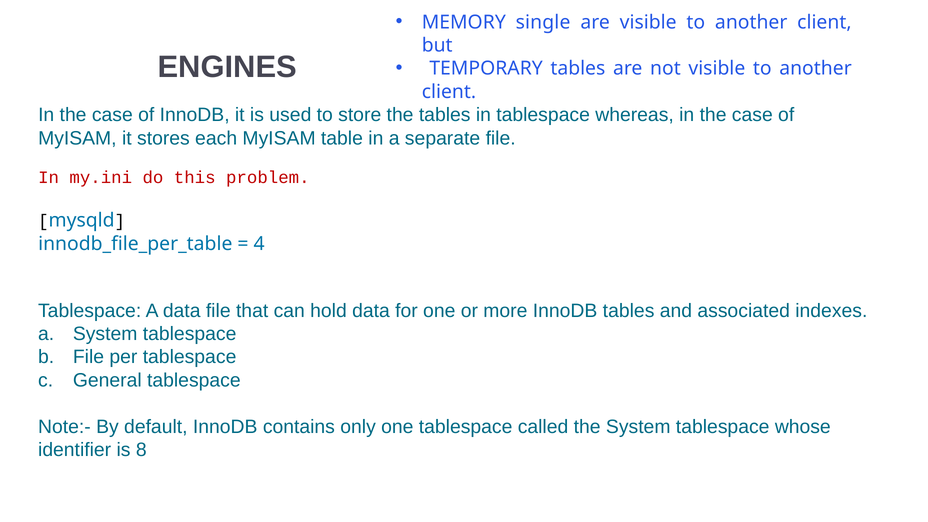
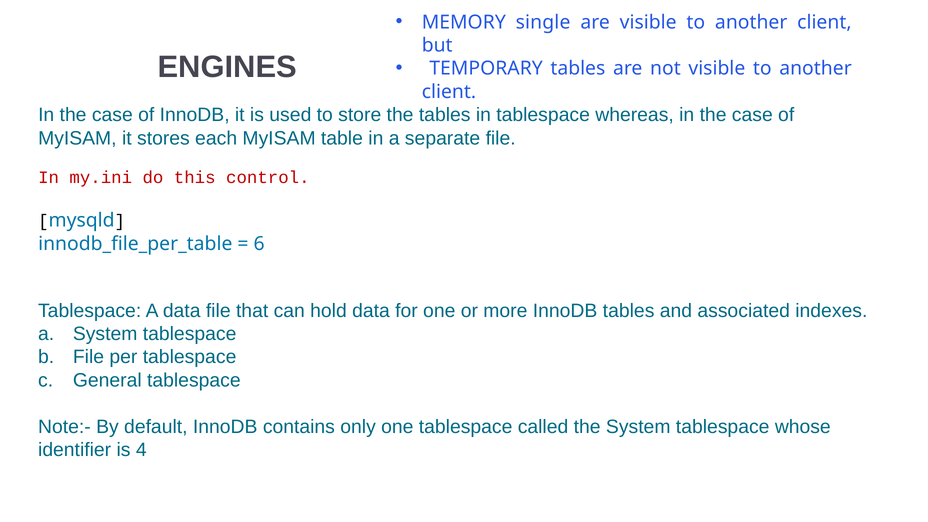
problem: problem -> control (268, 177)
4: 4 -> 6 (259, 244)
8: 8 -> 4 (141, 450)
